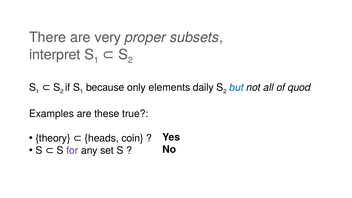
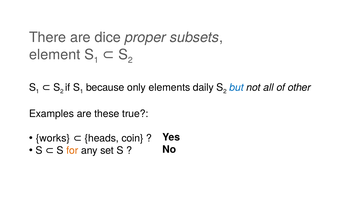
very: very -> dice (108, 37)
interpret: interpret -> element (55, 55)
quod: quod -> other (299, 87)
theory: theory -> works (53, 138)
for colour: purple -> orange (72, 151)
